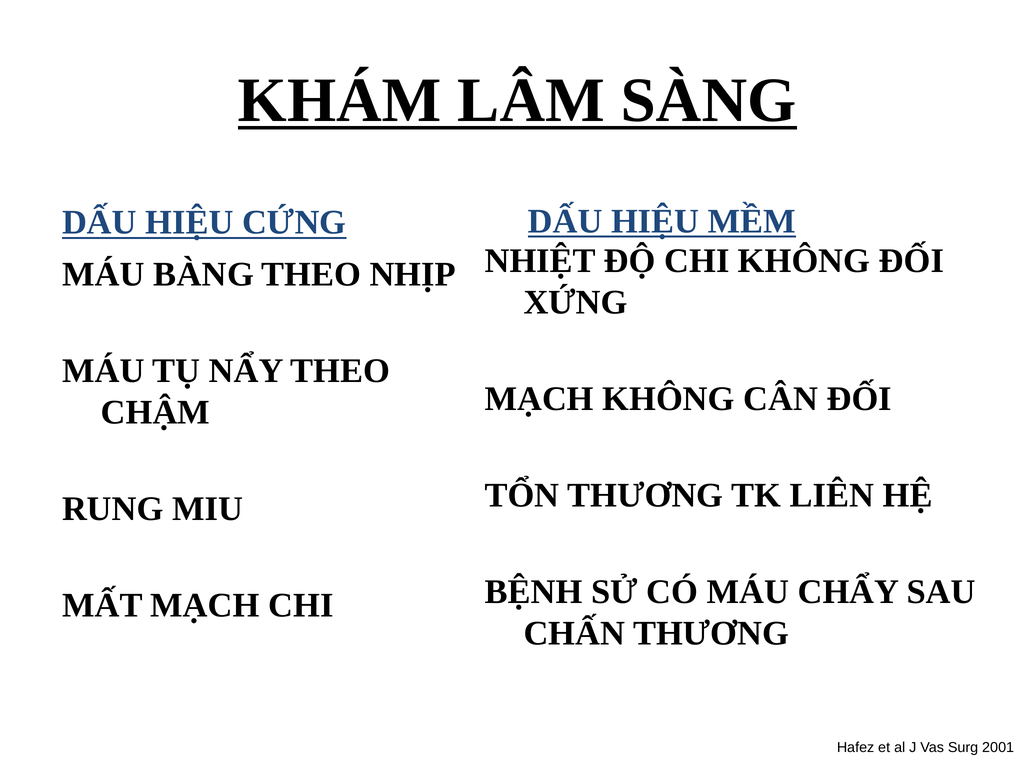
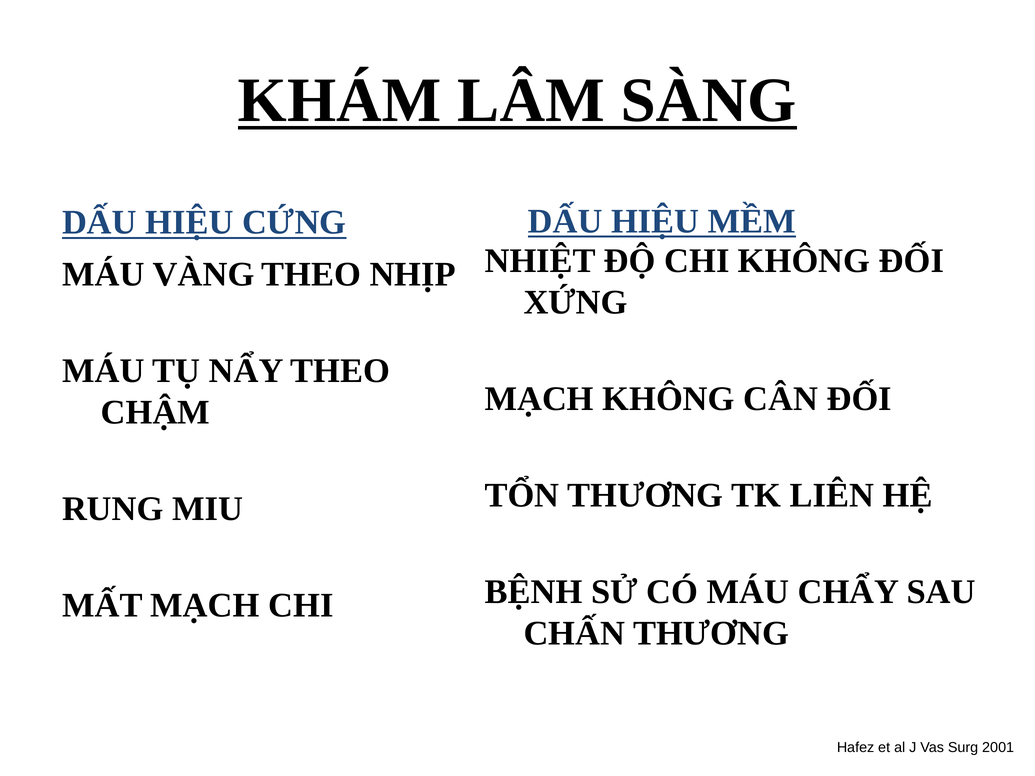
BÀNG: BÀNG -> VÀNG (204, 274)
